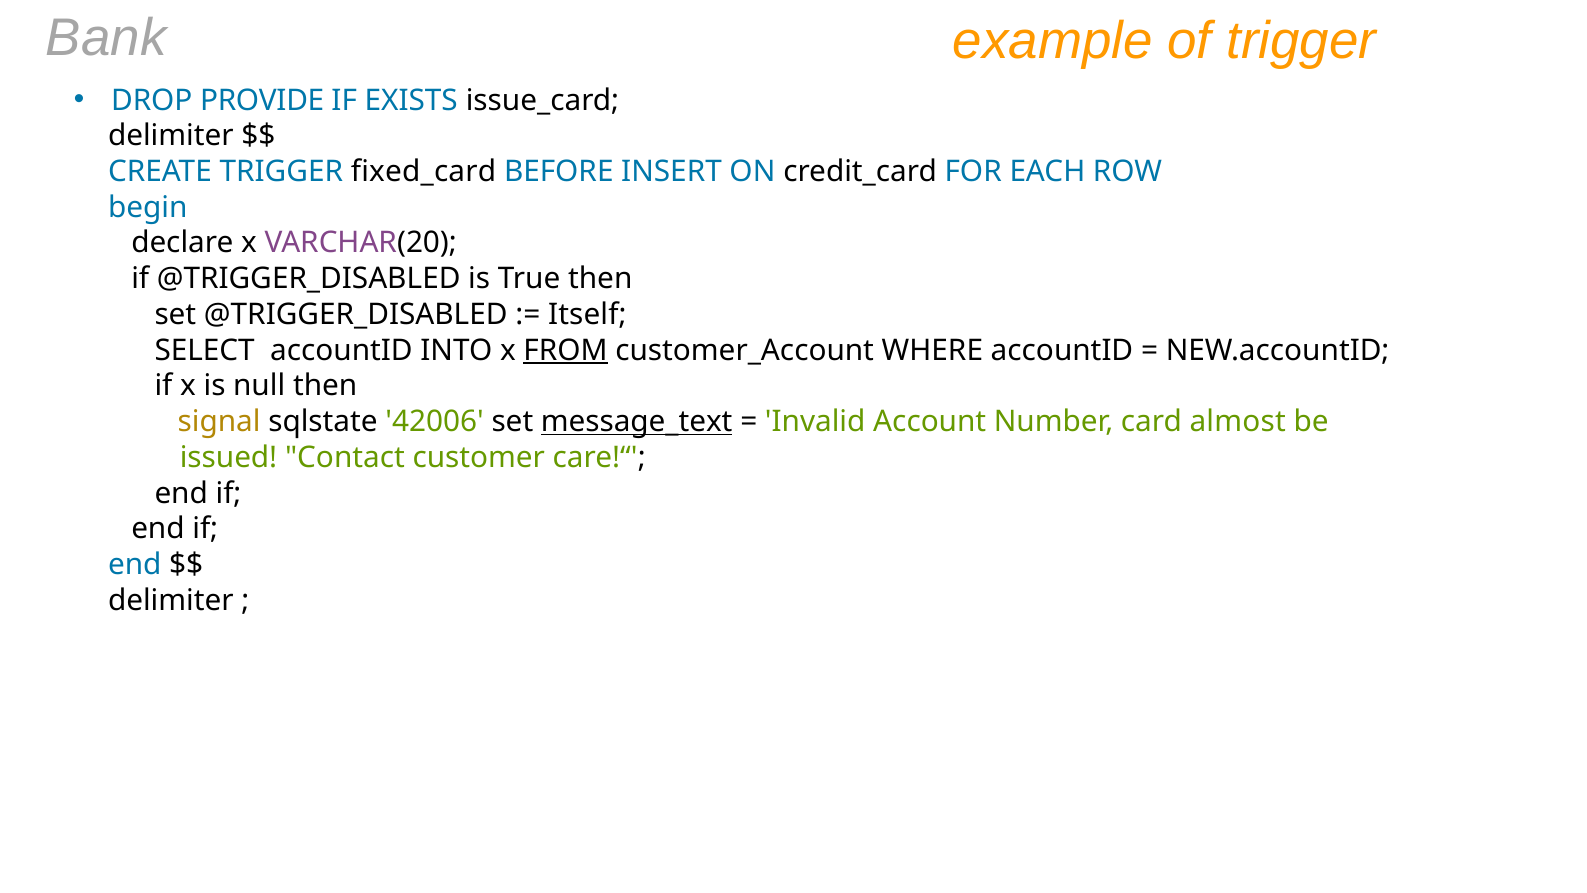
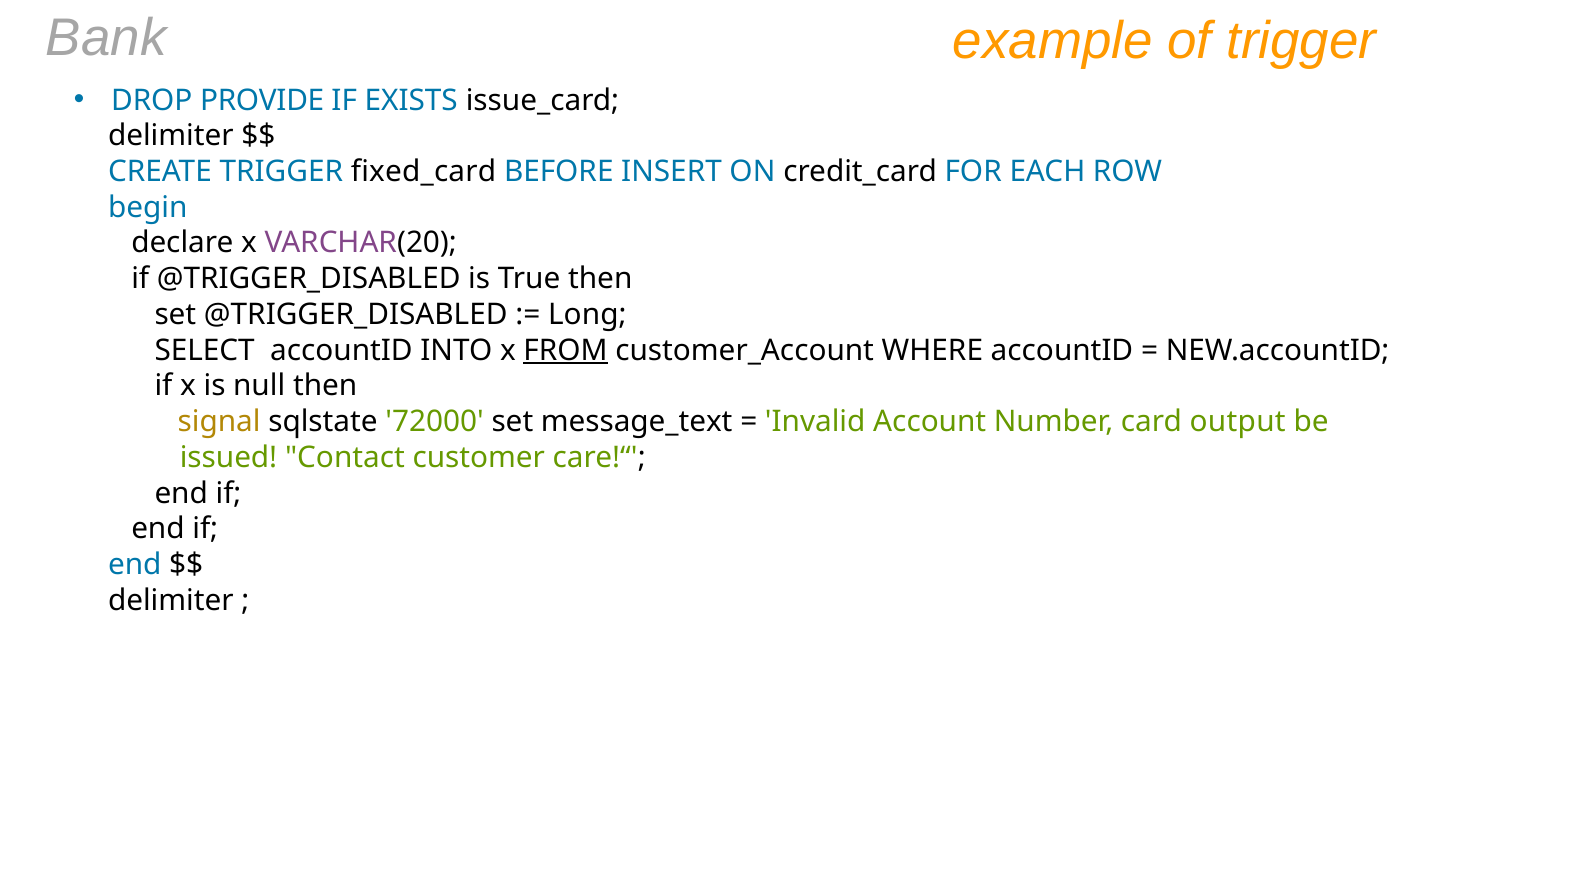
Itself: Itself -> Long (587, 314)
42006: 42006 -> 72000 (435, 422)
message_text underline: present -> none (637, 422)
almost: almost -> output (1238, 422)
